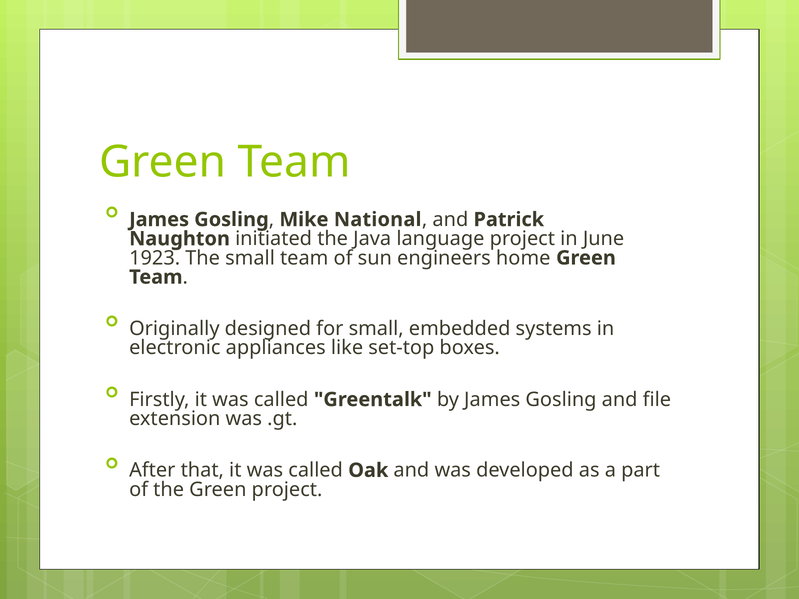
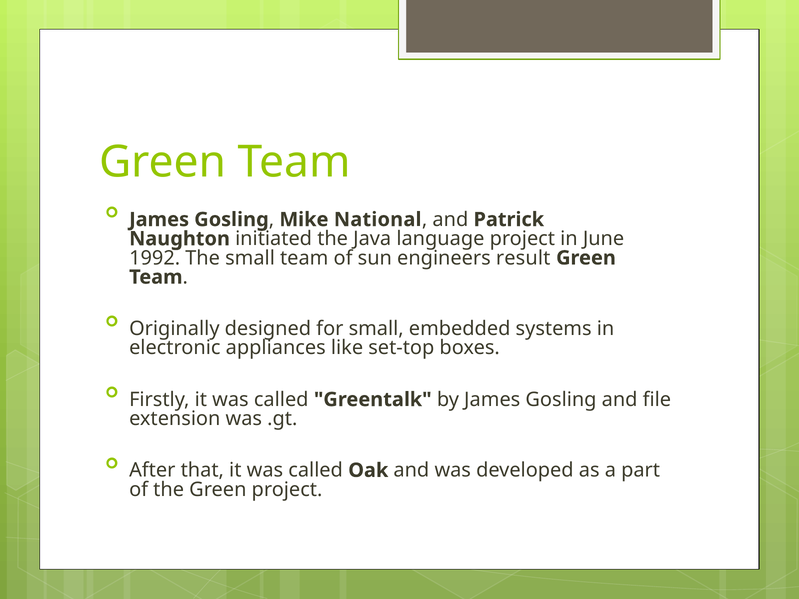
1923: 1923 -> 1992 (155, 258)
home: home -> result (523, 258)
